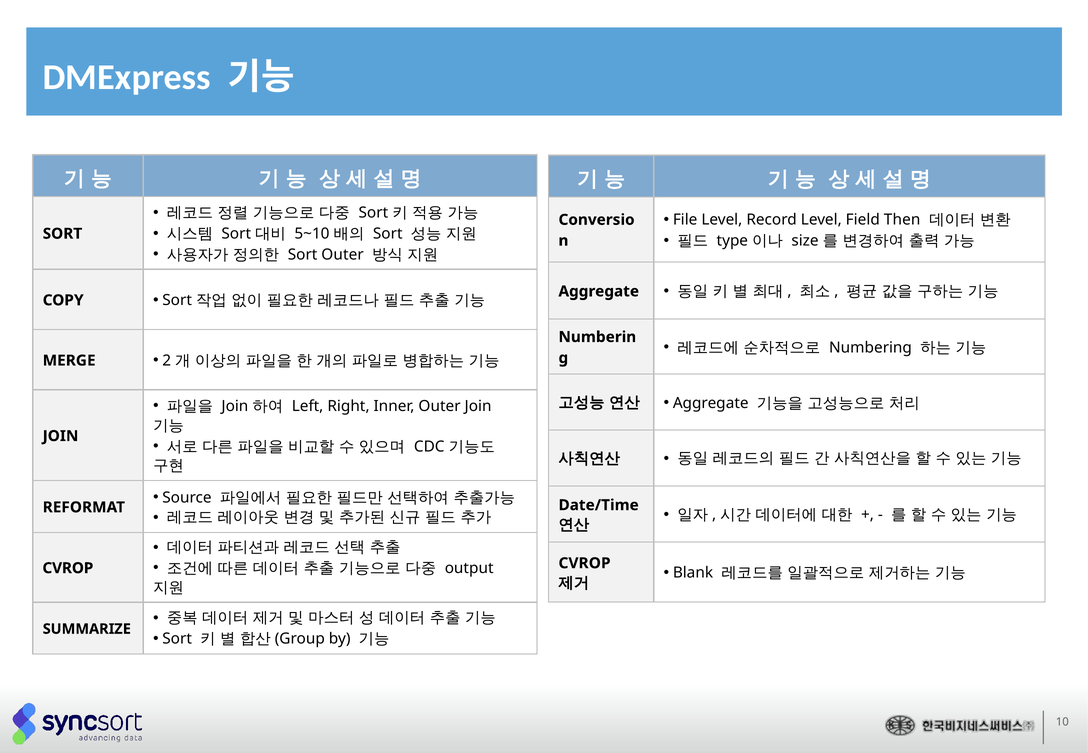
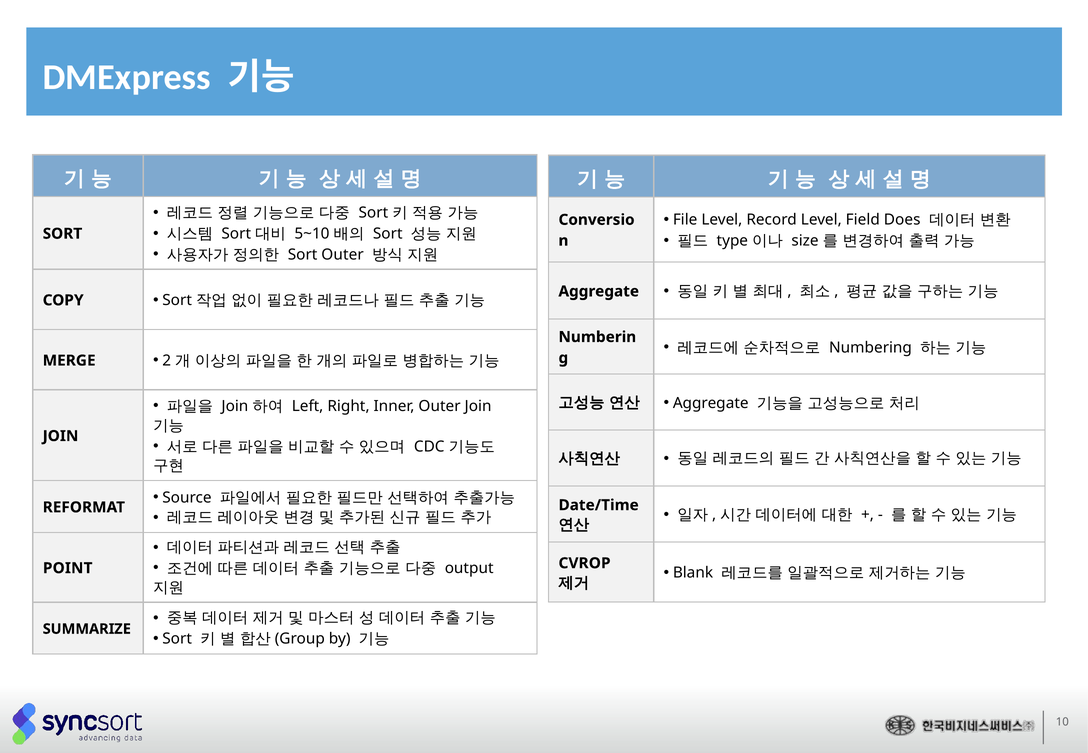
Then: Then -> Does (902, 220)
CVROP: CVROP -> POINT (68, 568)
